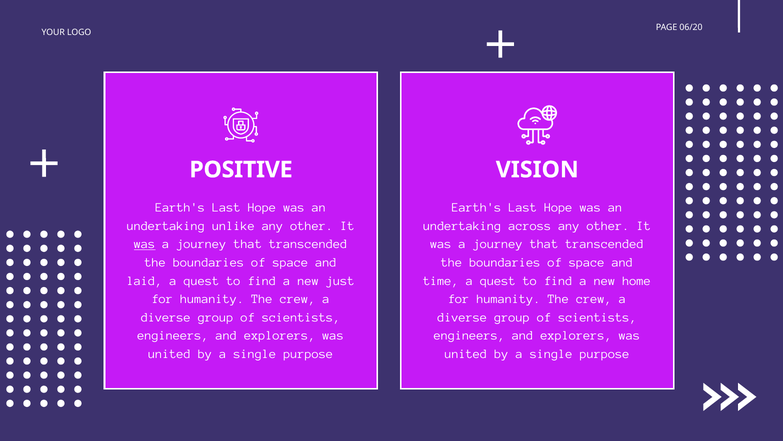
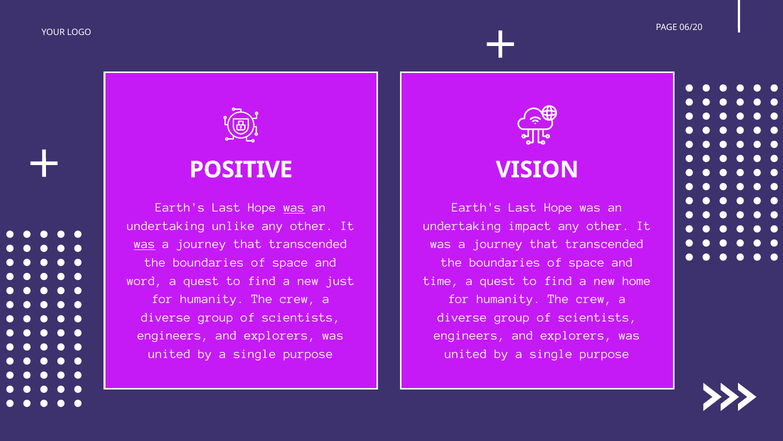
was underline: none -> present (294, 207)
across: across -> impact (530, 226)
laid: laid -> word (145, 280)
